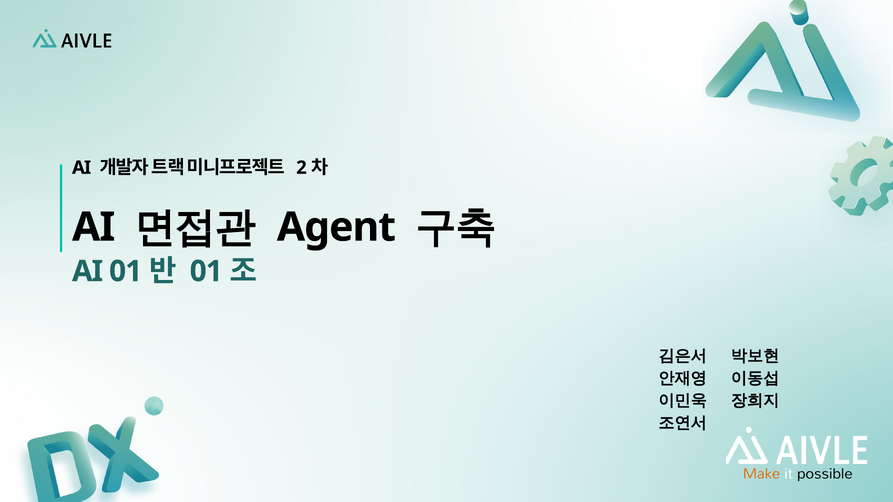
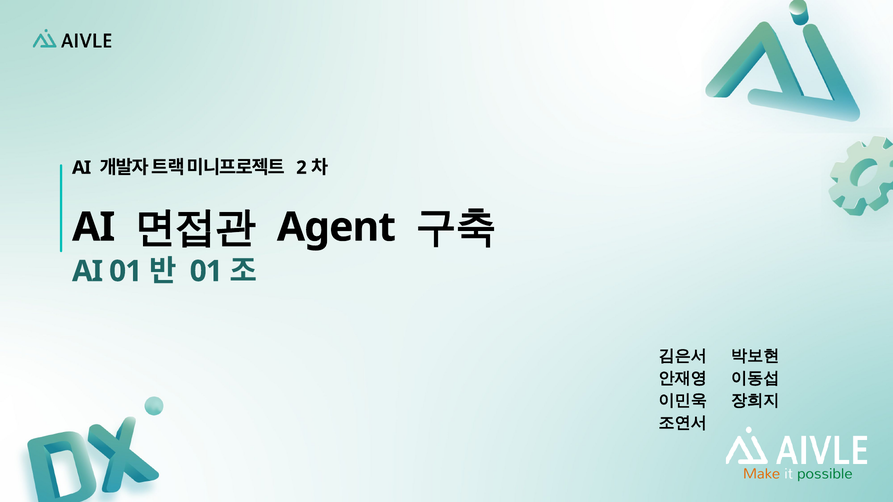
possible colour: black -> green (825, 474)
